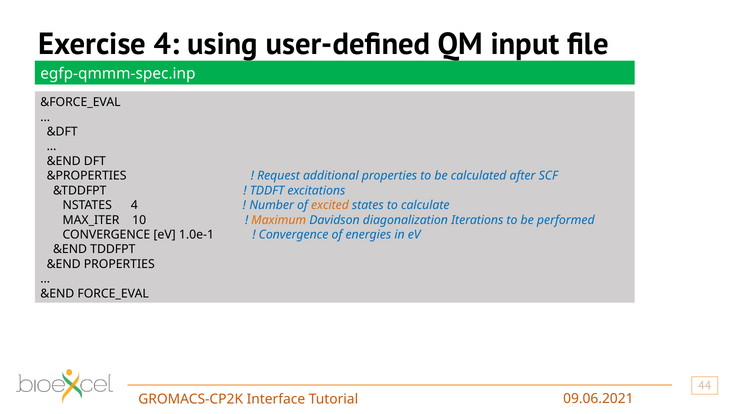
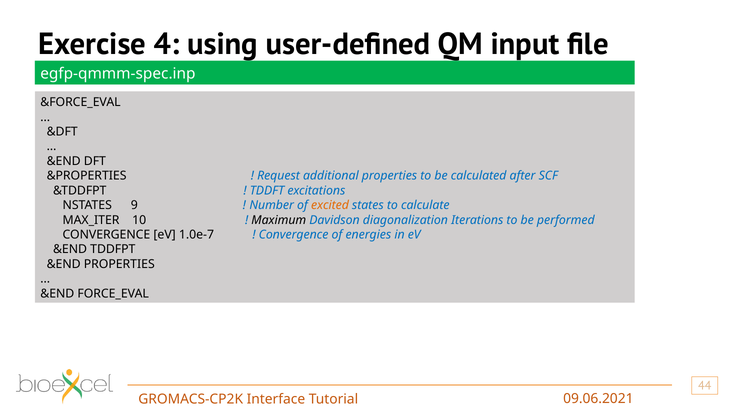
NSTATES 4: 4 -> 9 (134, 206)
Maximum colour: orange -> black (279, 220)
1.0e-1: 1.0e-1 -> 1.0e-7 (196, 235)
